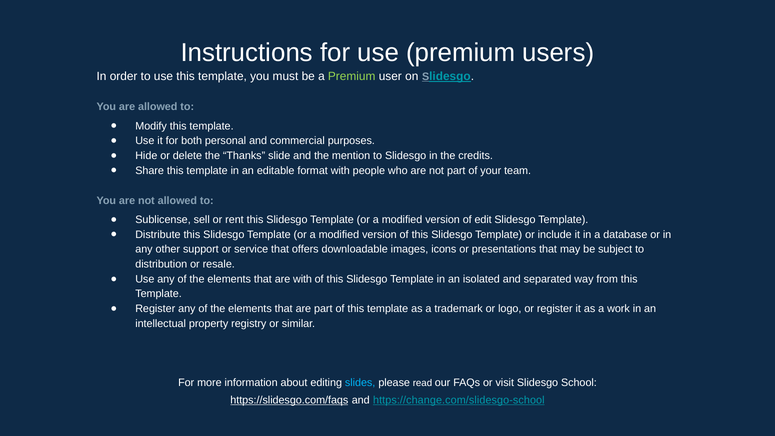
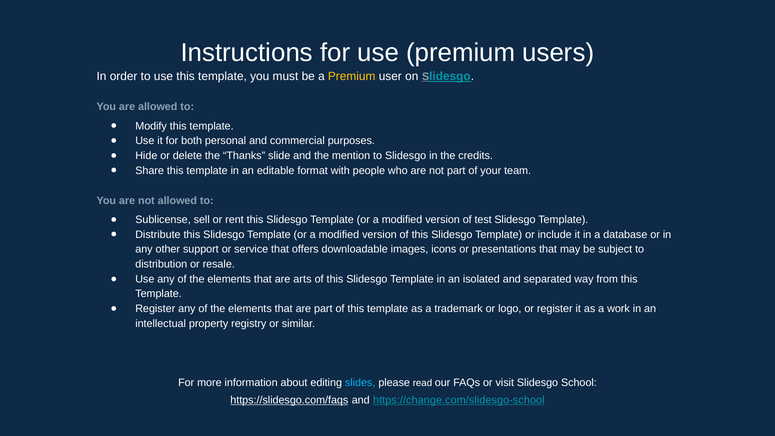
Premium colour: light green -> yellow (352, 76)
edit: edit -> test (483, 220)
are with: with -> arts (302, 279)
